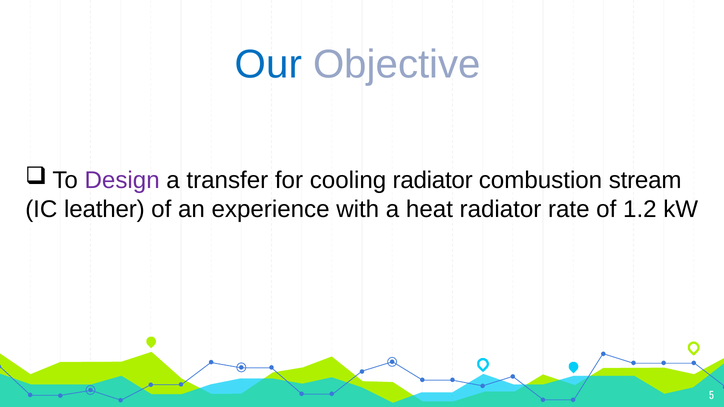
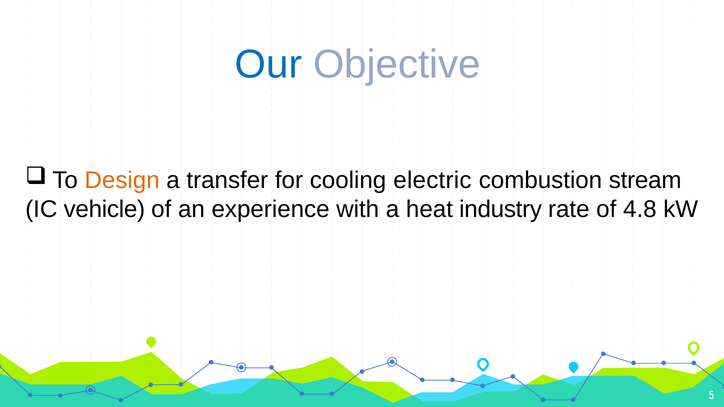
Design colour: purple -> orange (122, 180)
cooling radiator: radiator -> electric (432, 180)
leather: leather -> vehicle (104, 209)
heat radiator: radiator -> industry (501, 209)
1.2: 1.2 -> 4.8 (640, 209)
